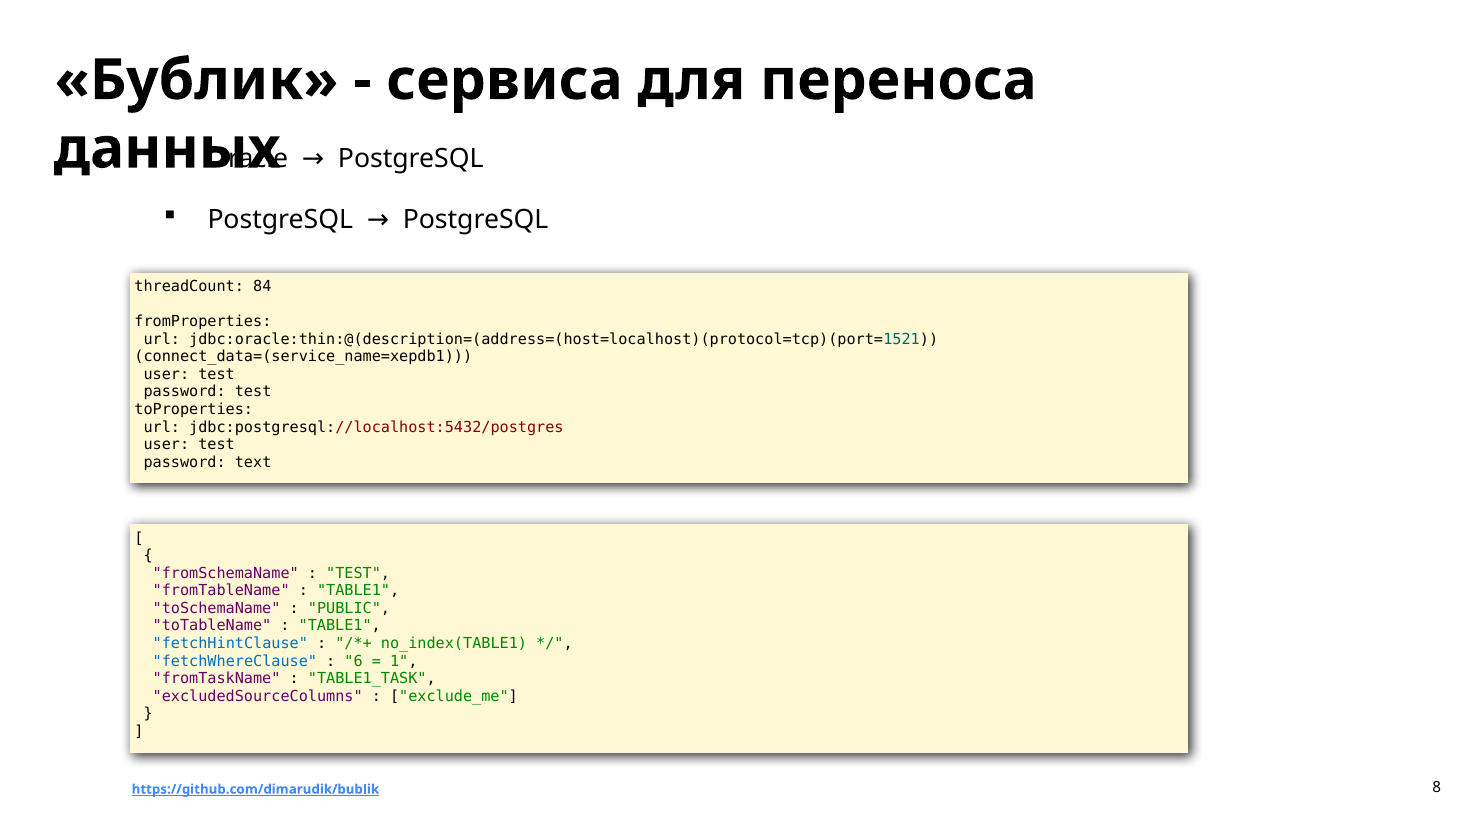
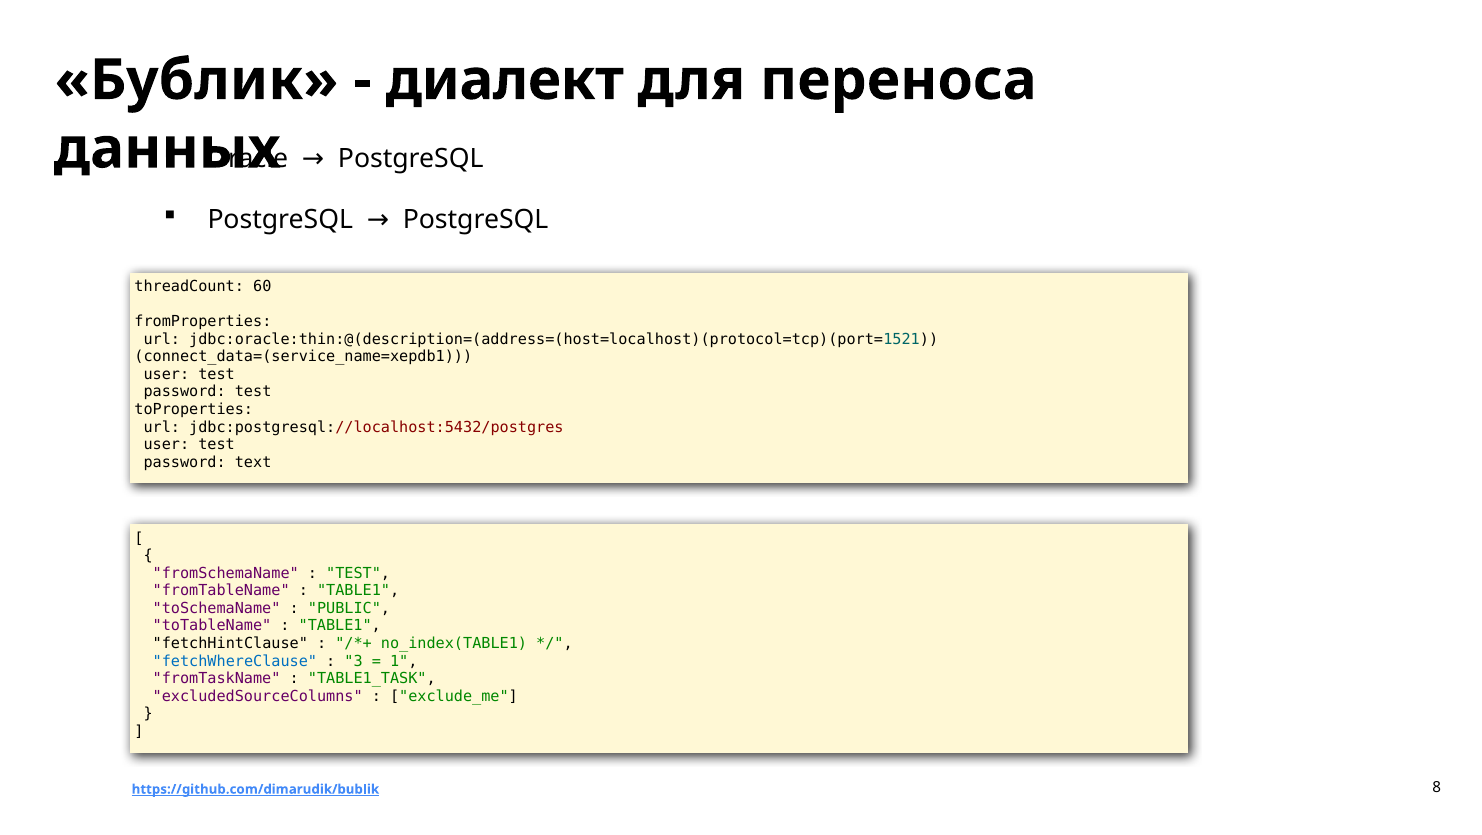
сервиса: сервиса -> диалект (505, 80)
84: 84 -> 60 (262, 287)
fetchHintClause colour: blue -> black (230, 644)
6: 6 -> 3 (354, 661)
